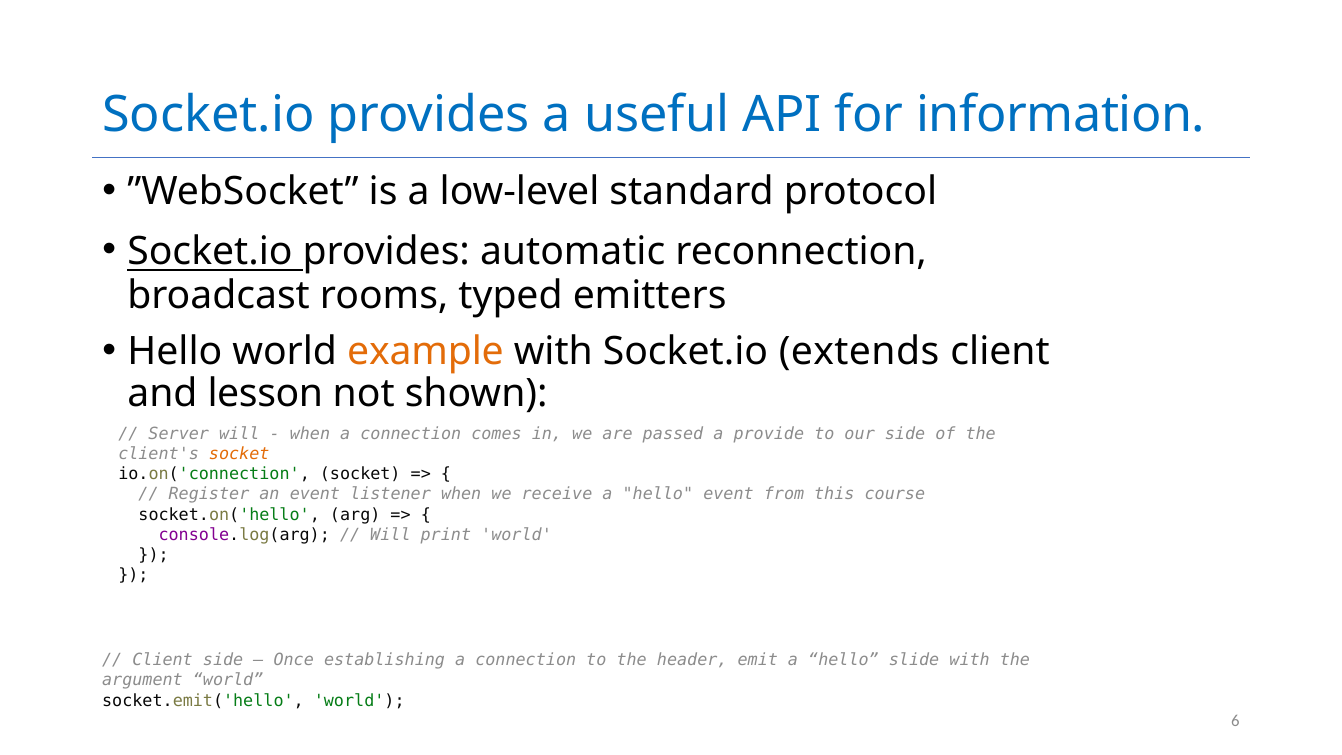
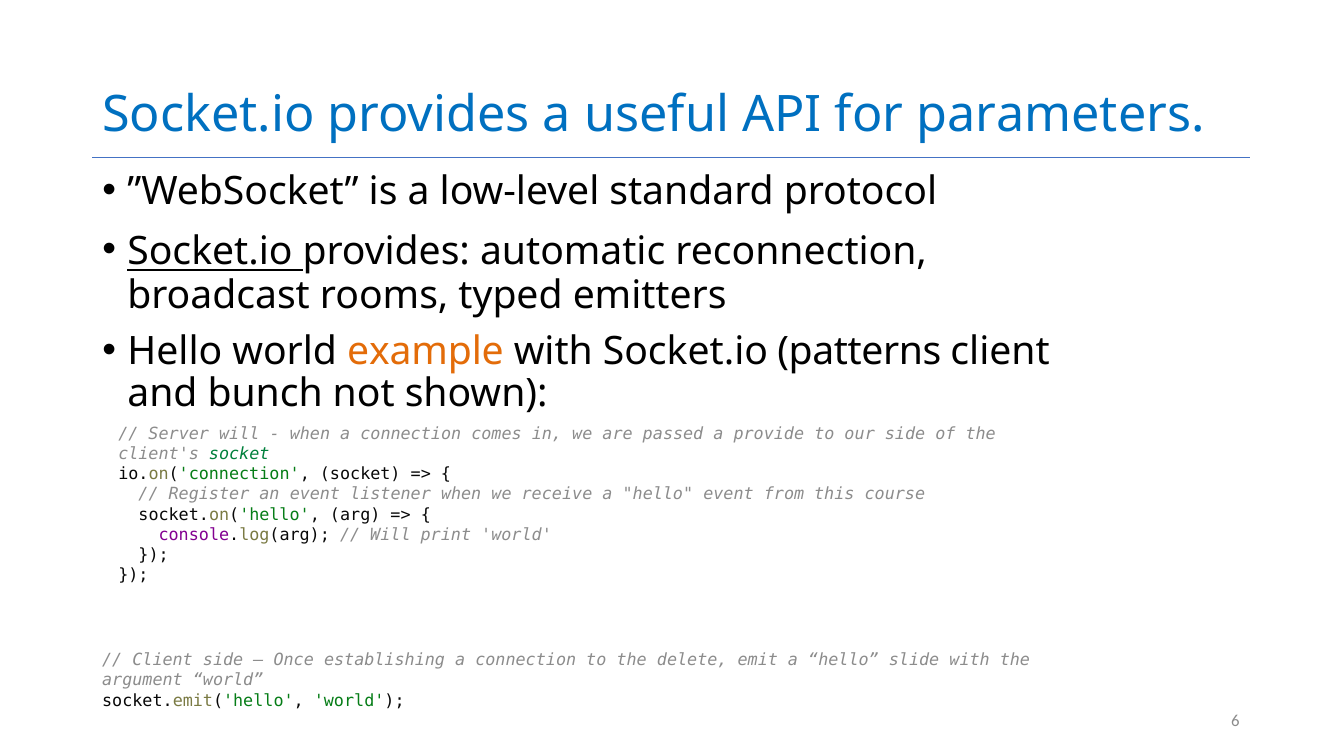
information: information -> parameters (1061, 115)
extends: extends -> patterns (859, 351)
lesson: lesson -> bunch (265, 394)
socket colour: orange -> green (239, 454)
header: header -> delete (692, 660)
